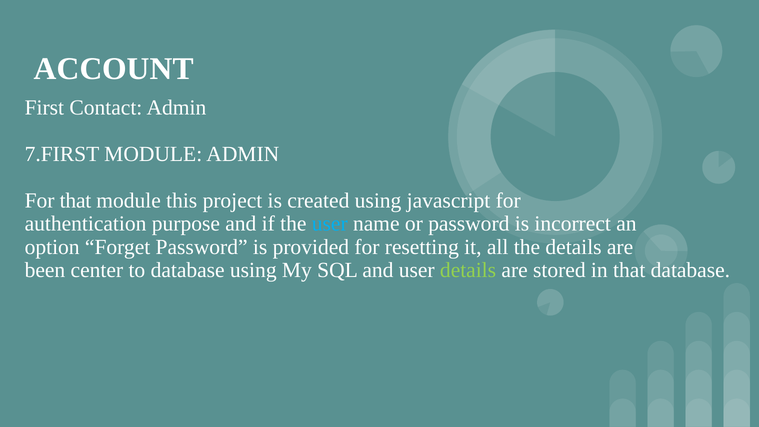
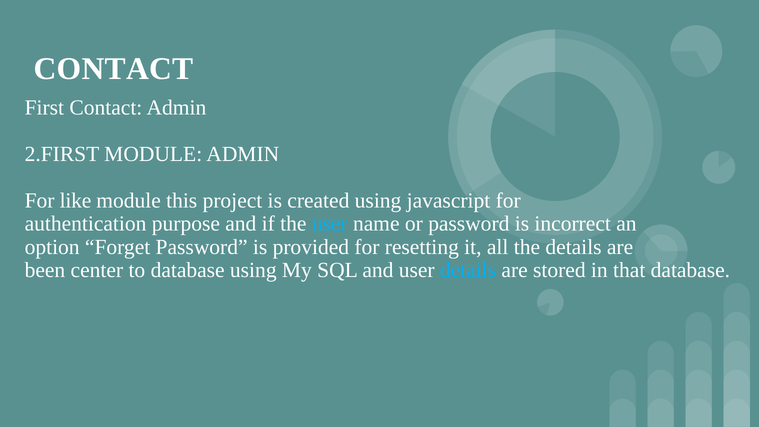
ACCOUNT: ACCOUNT -> CONTACT (114, 69)
7.FIRST: 7.FIRST -> 2.FIRST (62, 154)
For that: that -> like (76, 200)
details colour: light green -> light blue (468, 270)
